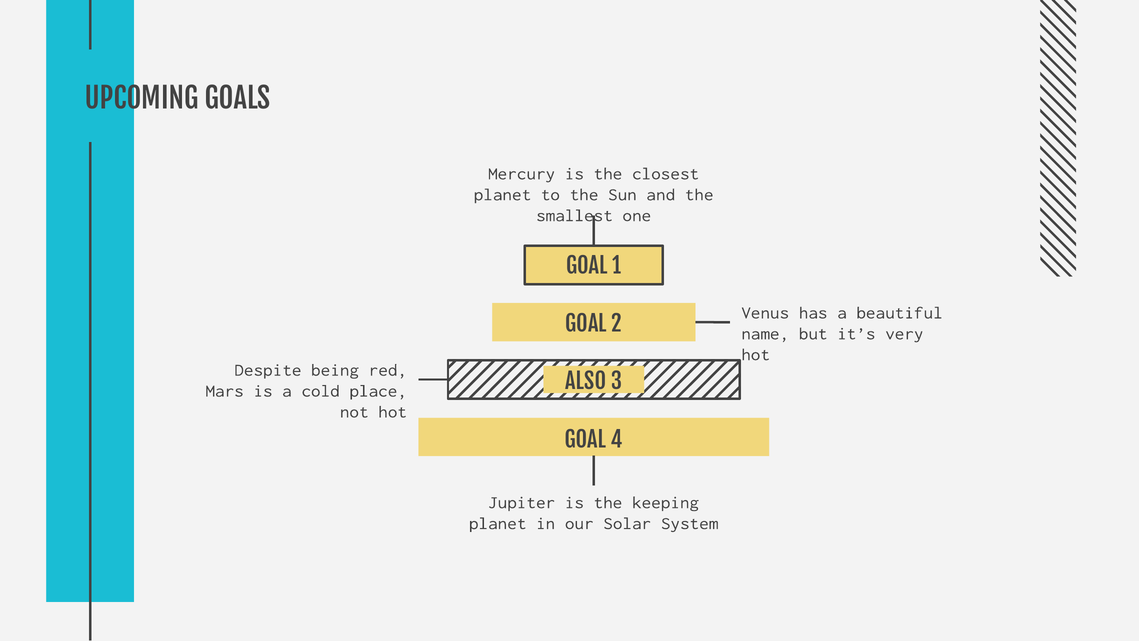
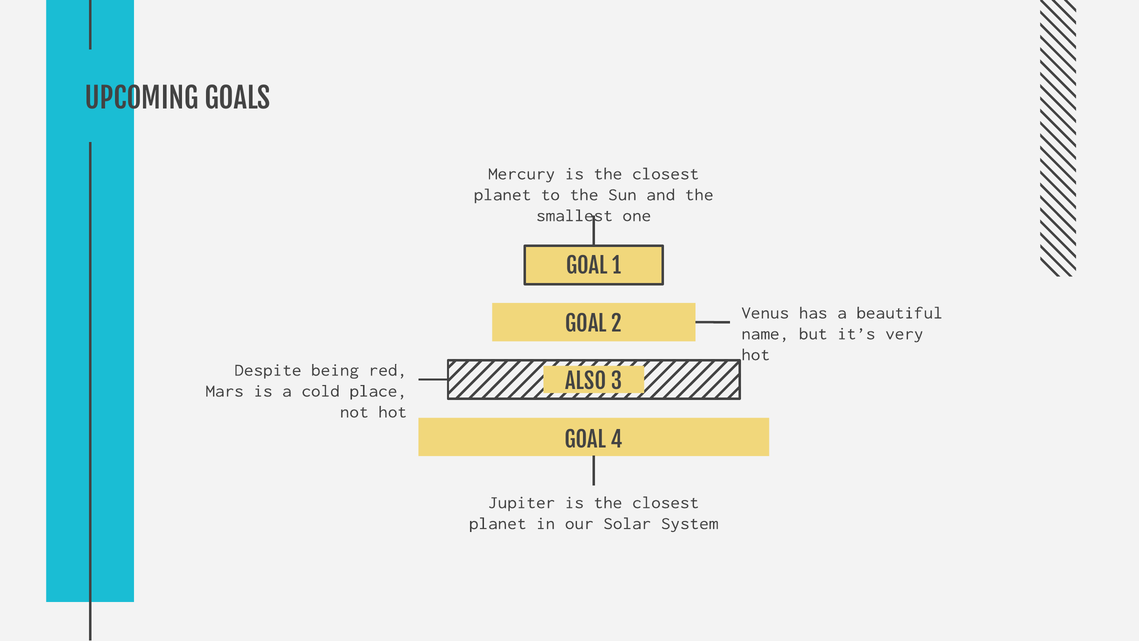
Jupiter is the keeping: keeping -> closest (666, 502)
